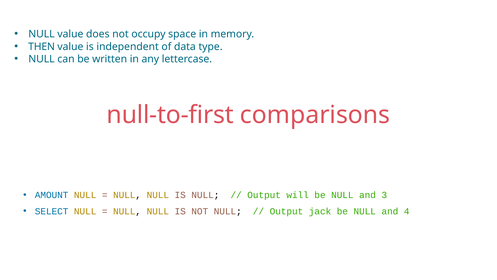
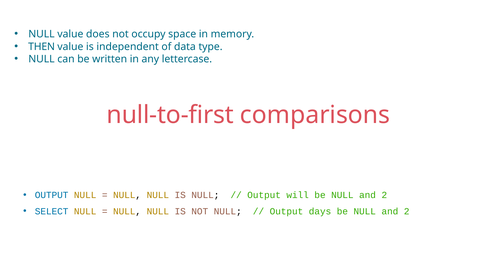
AMOUNT: AMOUNT -> OUTPUT (52, 195)
3: 3 -> 2 (384, 195)
jack: jack -> days (320, 211)
4: 4 -> 2 (407, 211)
